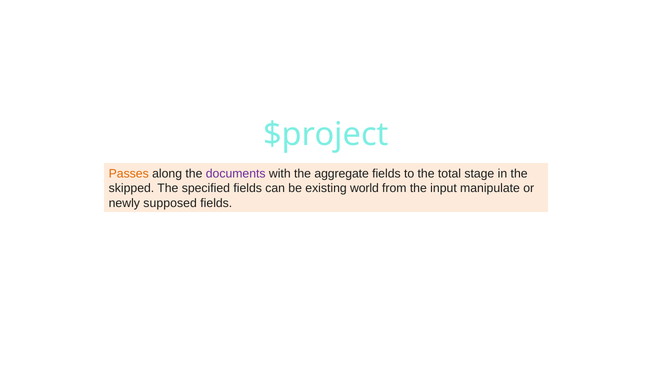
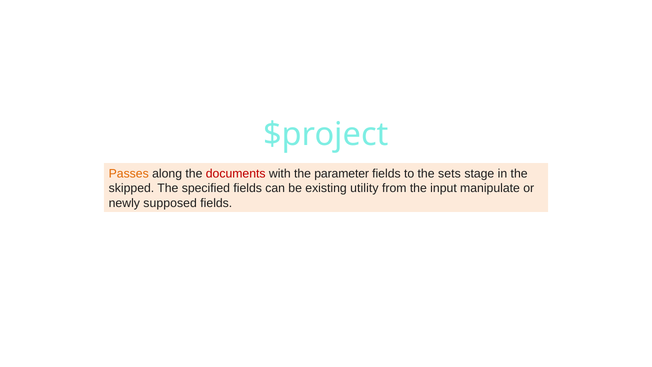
documents colour: purple -> red (236, 174)
aggregate: aggregate -> parameter (342, 174)
total: total -> sets (449, 174)
world: world -> utility (364, 188)
